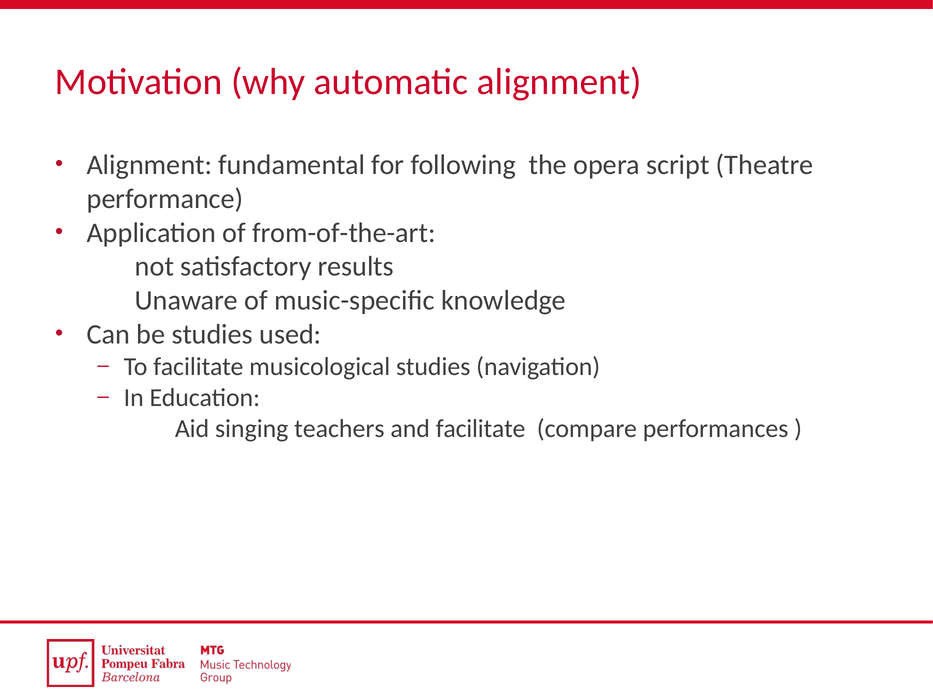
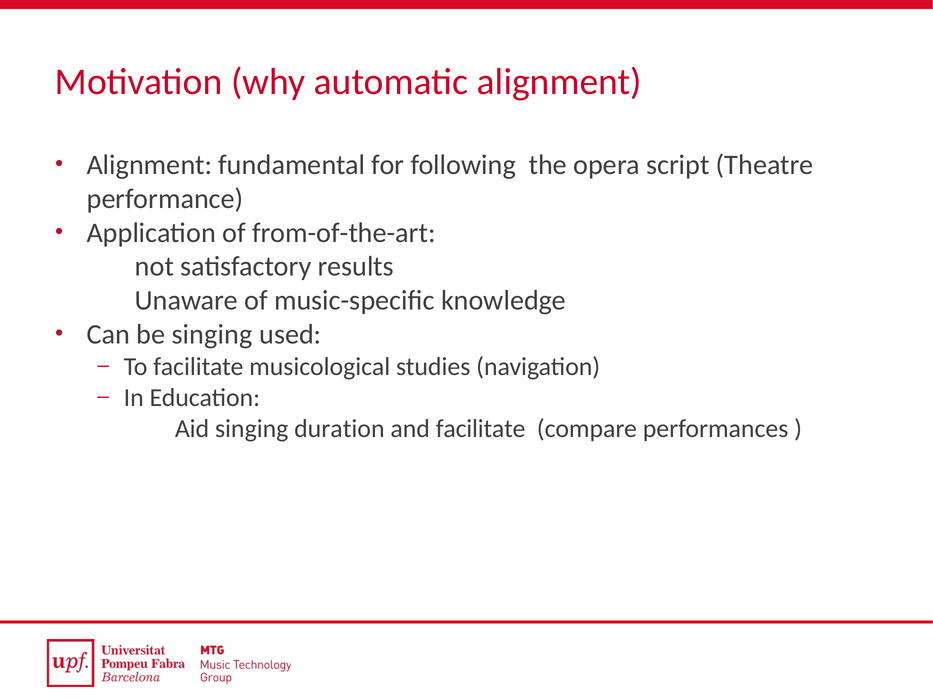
be studies: studies -> singing (212, 334)
teachers: teachers -> duration (339, 428)
